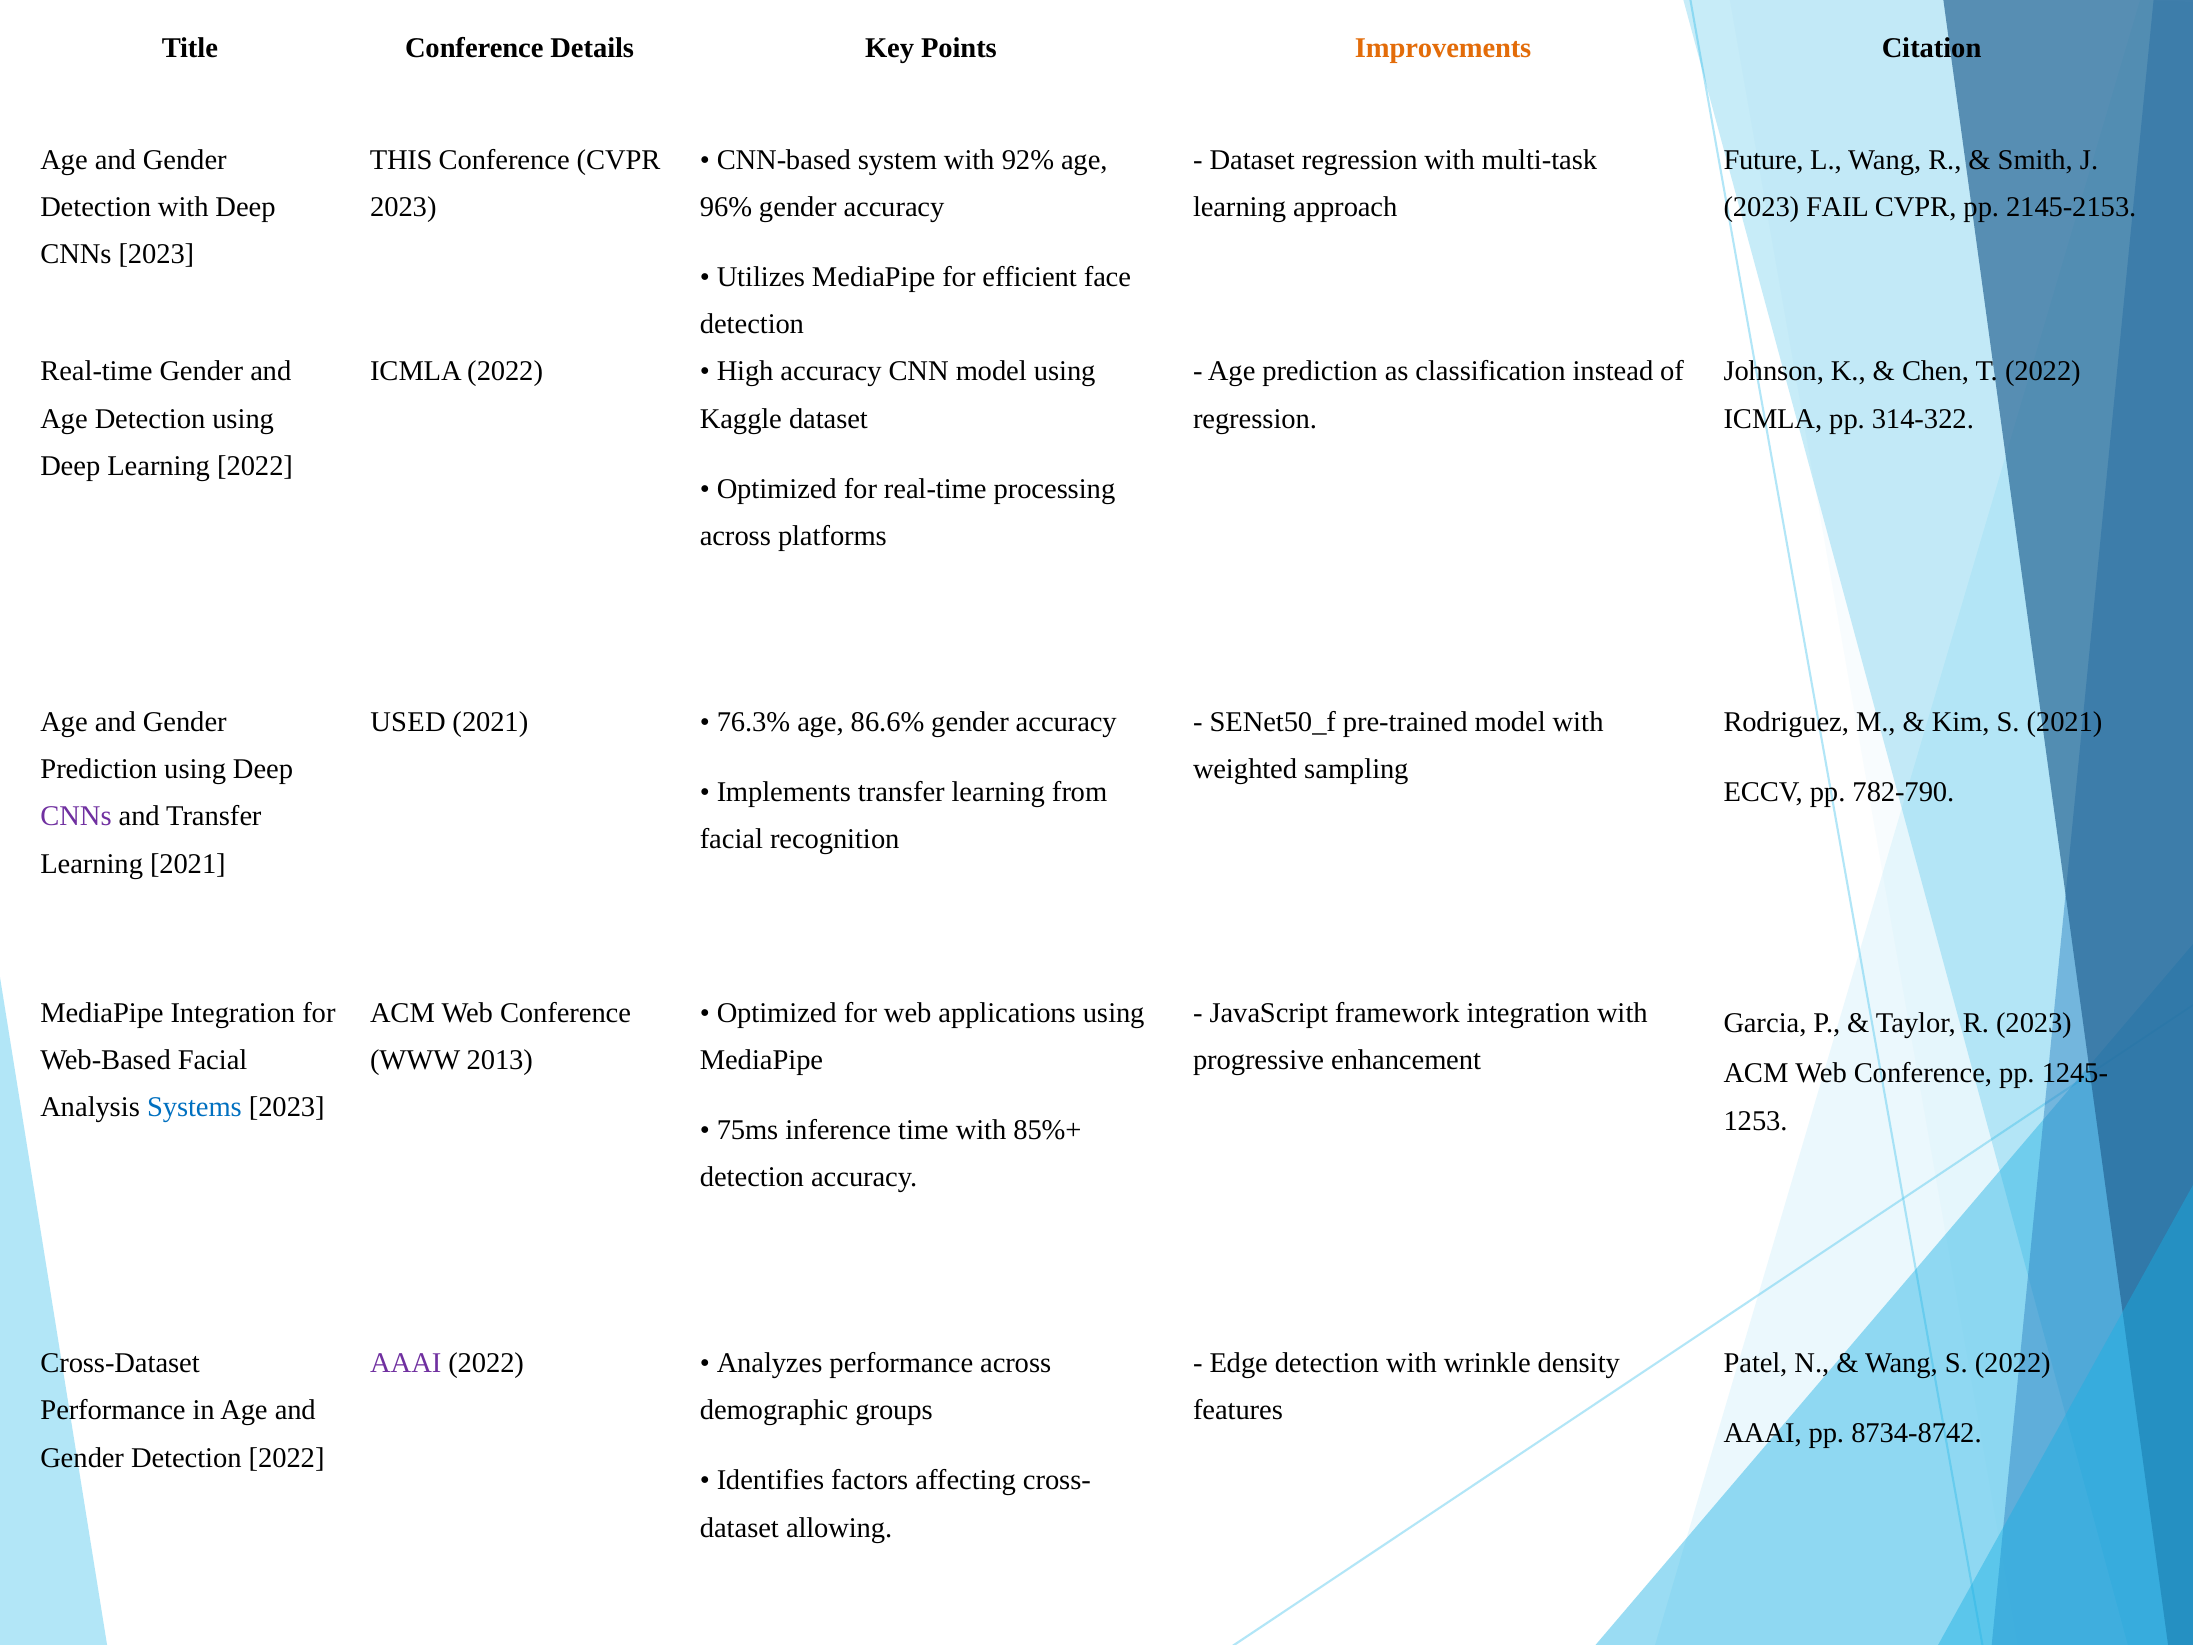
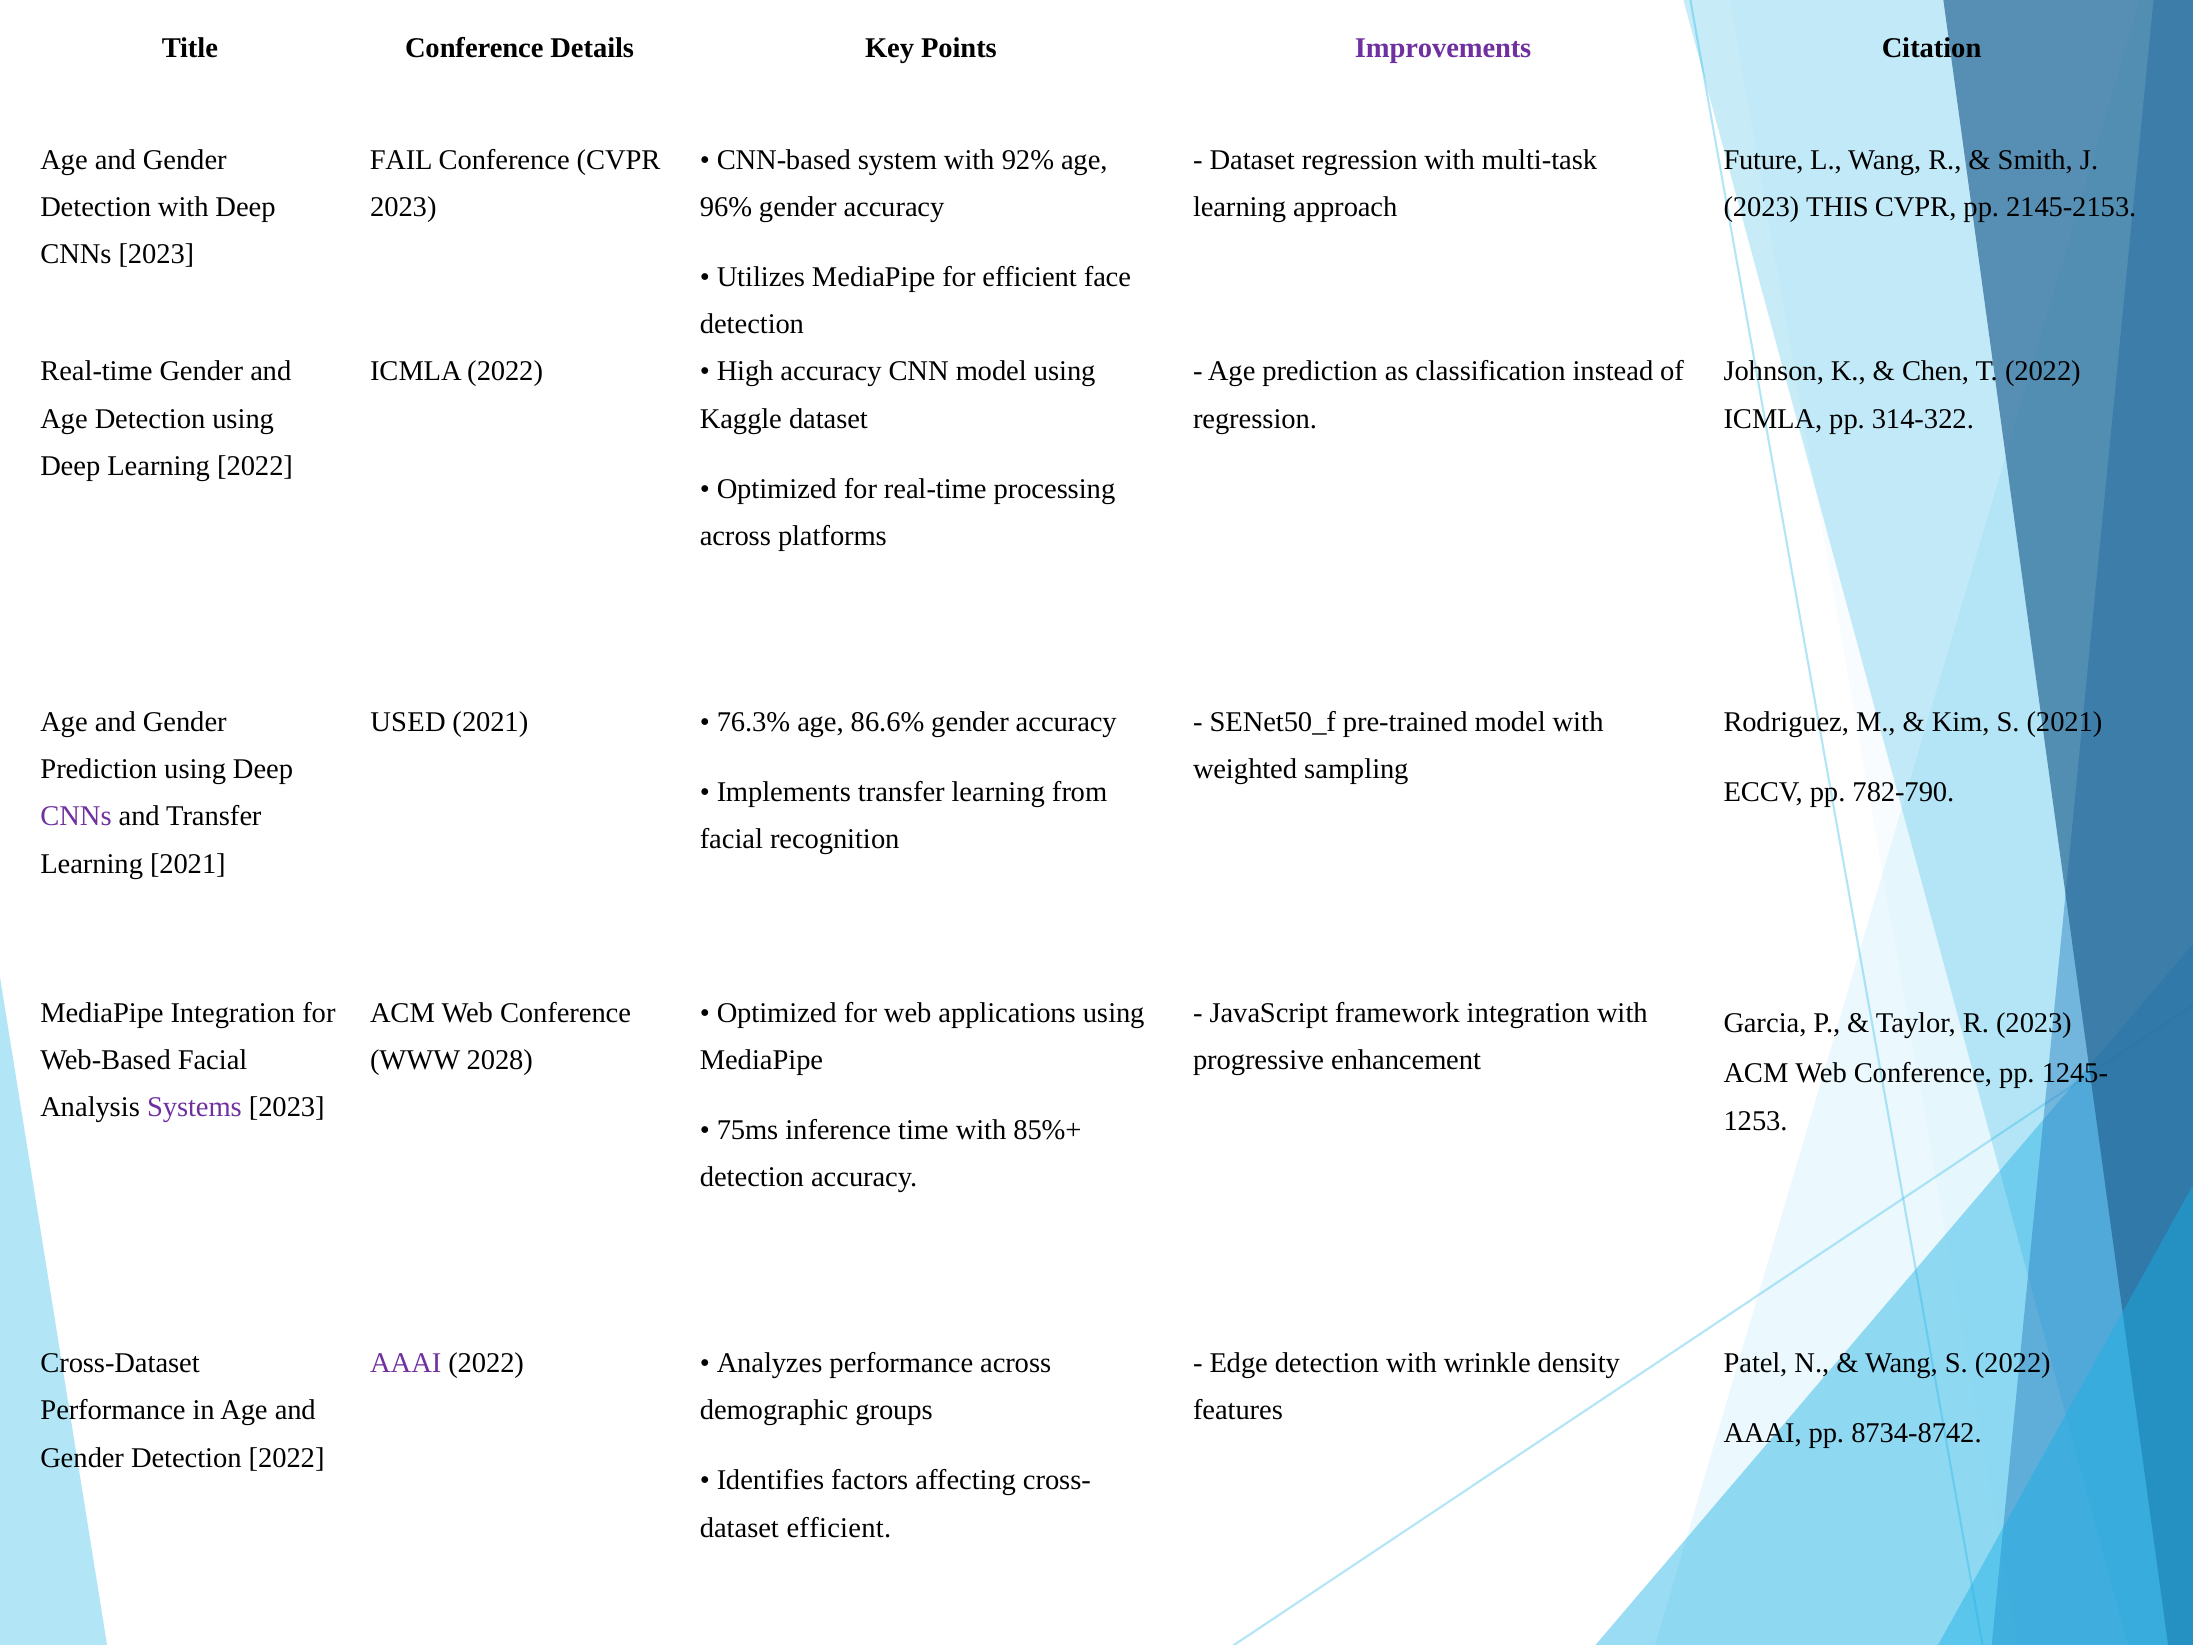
Improvements colour: orange -> purple (1443, 48)
THIS: THIS -> FAIL (401, 160)
FAIL: FAIL -> THIS (1837, 207)
2013: 2013 -> 2028 (500, 1060)
Systems colour: blue -> purple (194, 1107)
dataset allowing: allowing -> efficient (839, 1527)
